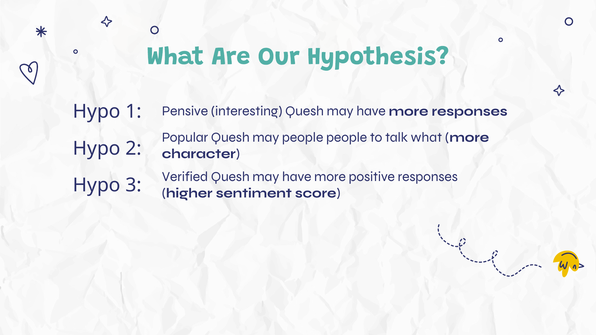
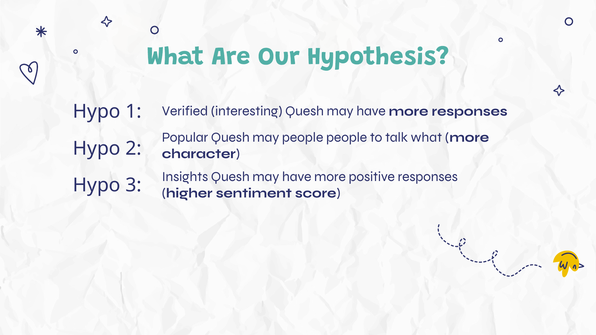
Pensive: Pensive -> Verified (185, 111)
Verified: Verified -> Insights (185, 177)
